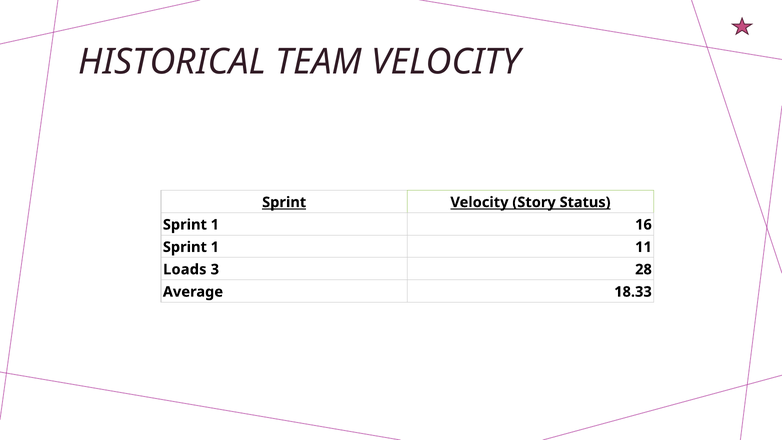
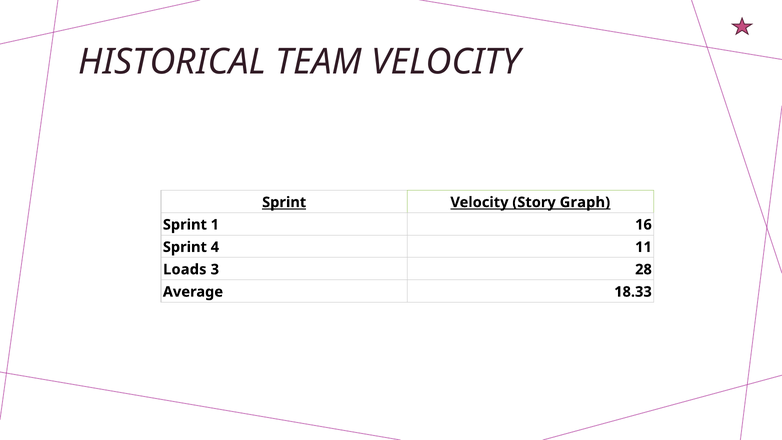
Status: Status -> Graph (585, 202)
1: 1 -> 4 (215, 247)
